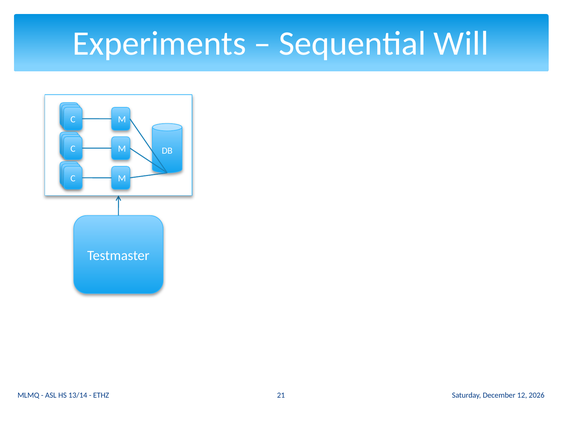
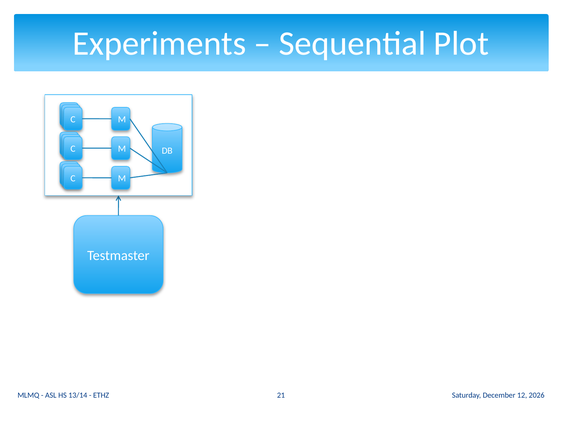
Will: Will -> Plot (461, 43)
